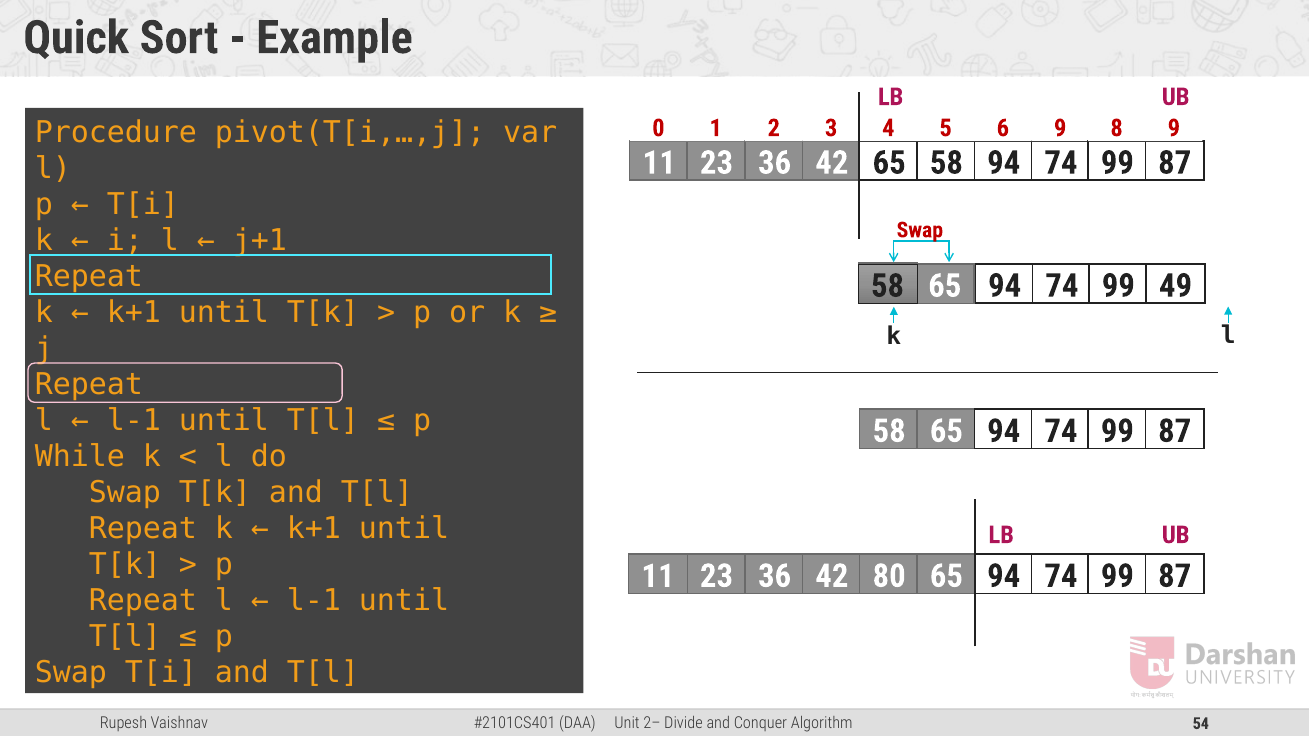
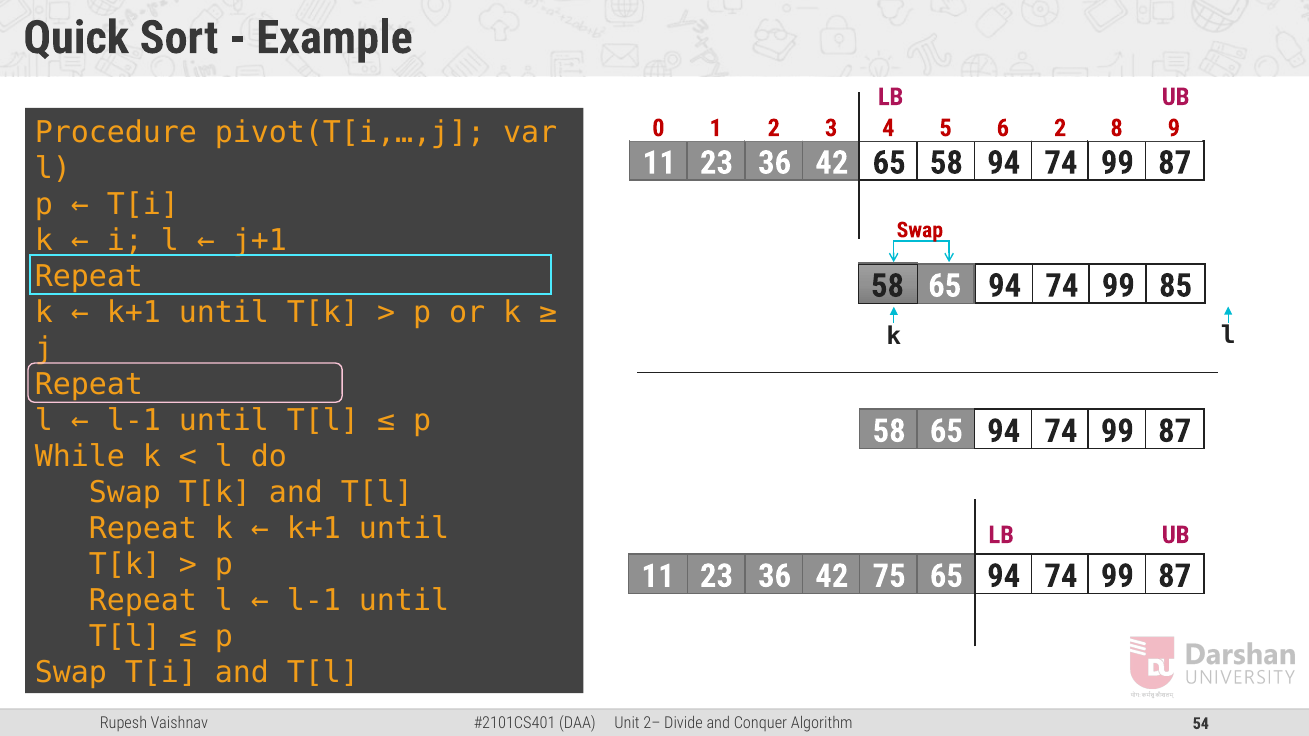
6 9: 9 -> 2 (1060, 128)
49: 49 -> 85 (1176, 286)
80: 80 -> 75 (889, 576)
